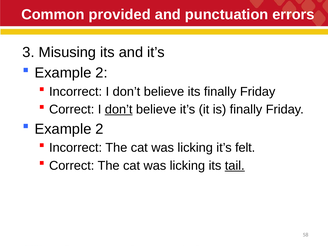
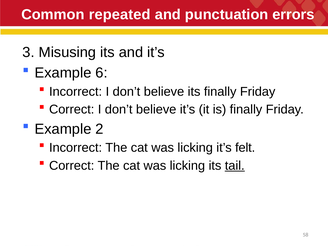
provided: provided -> repeated (120, 15)
2: 2 -> 6 (102, 73)
don’t underline: present -> none (119, 109)
